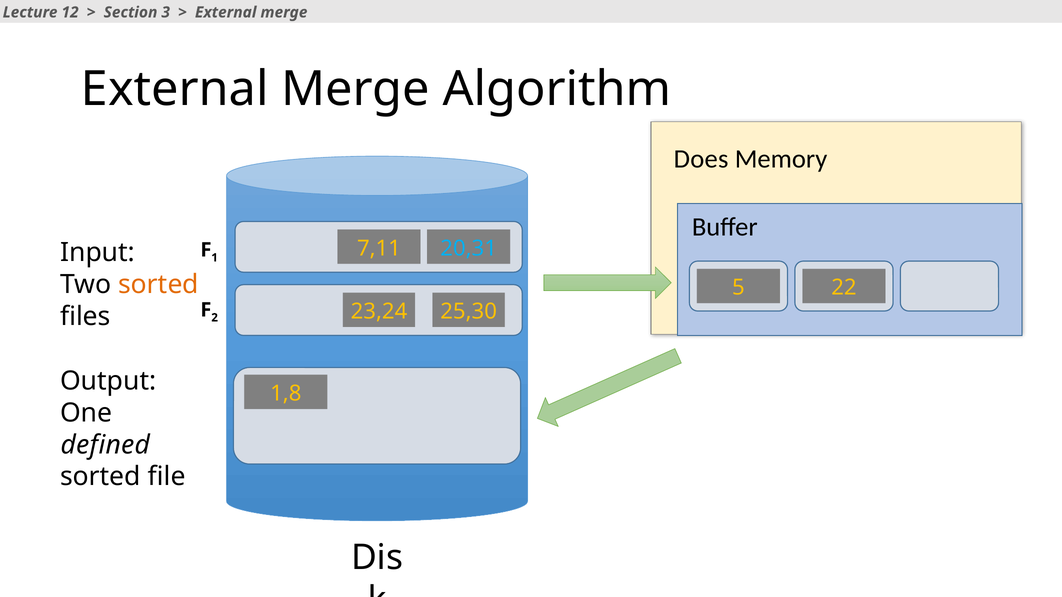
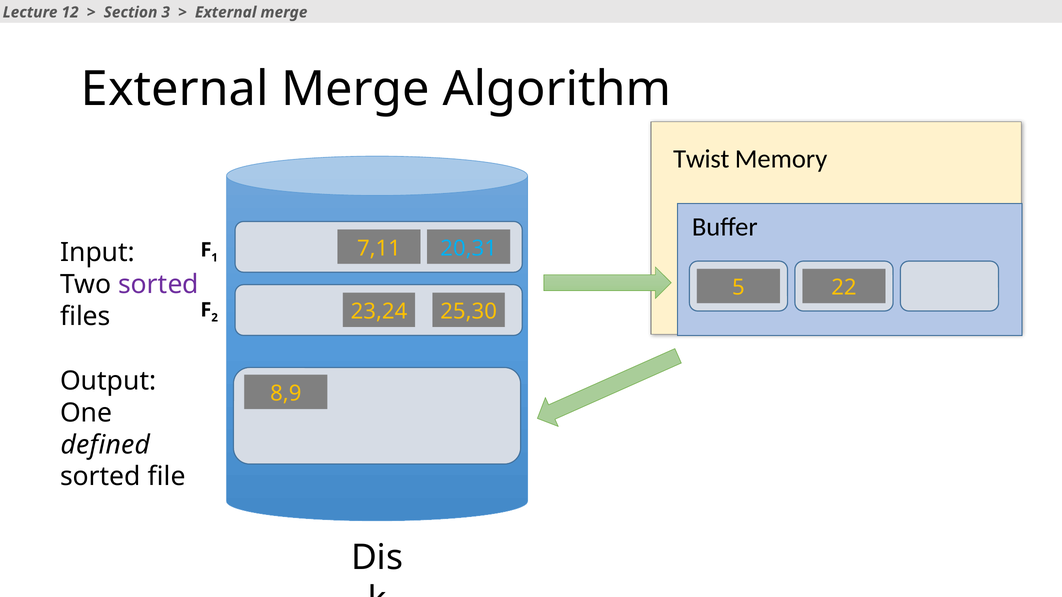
Does: Does -> Twist (701, 159)
sorted colour: orange -> purple (159, 285)
1,8: 1,8 -> 8,9 (286, 394)
